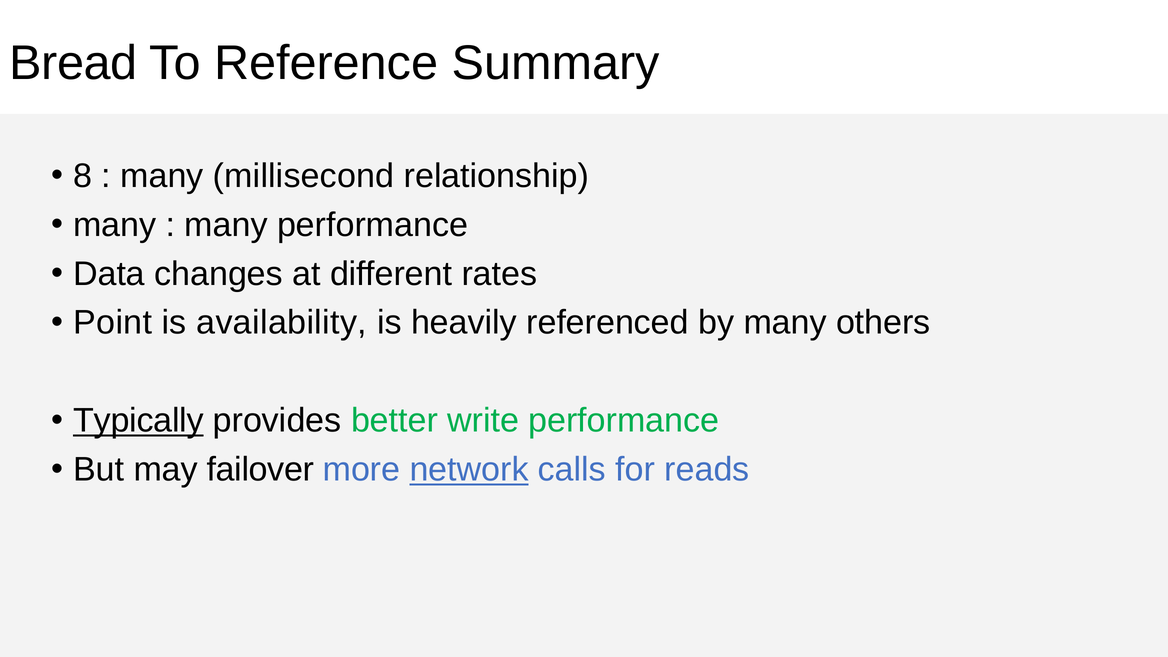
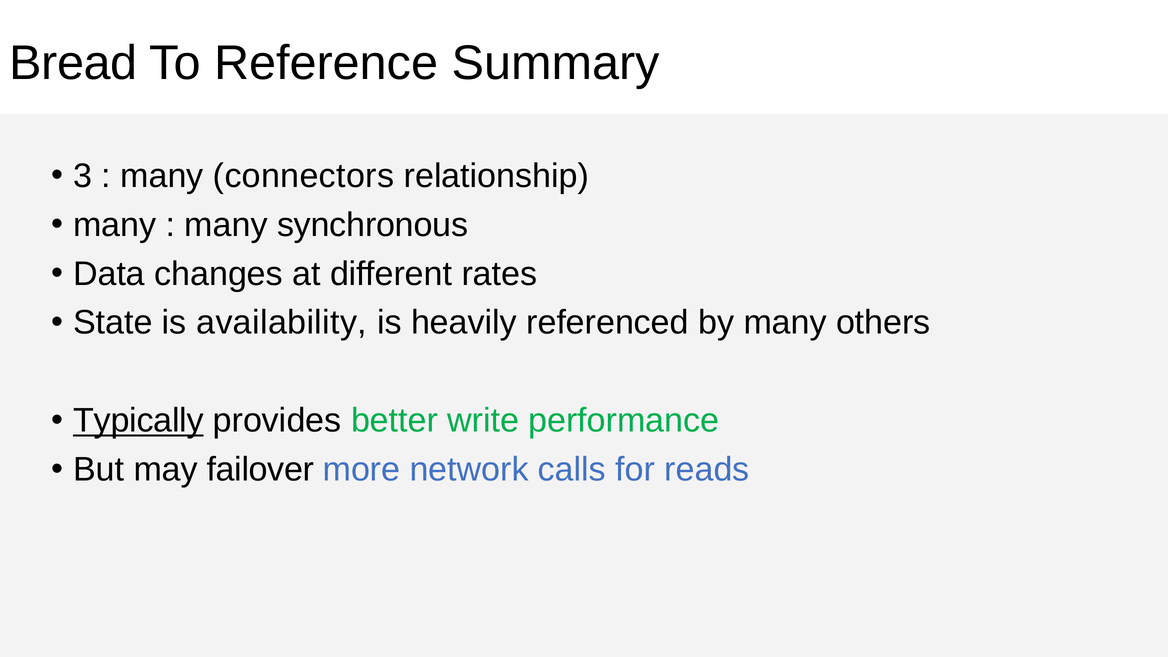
8: 8 -> 3 (83, 176)
millisecond: millisecond -> connectors (303, 176)
many performance: performance -> synchronous (373, 225)
Point: Point -> State (113, 323)
network underline: present -> none (469, 470)
